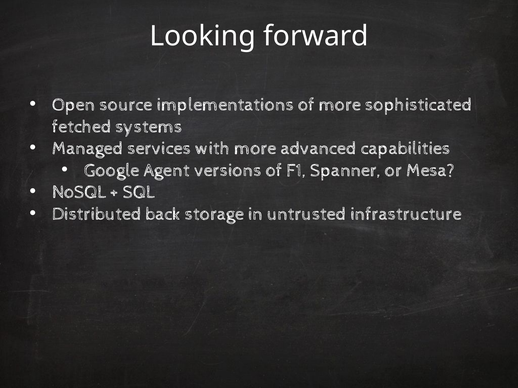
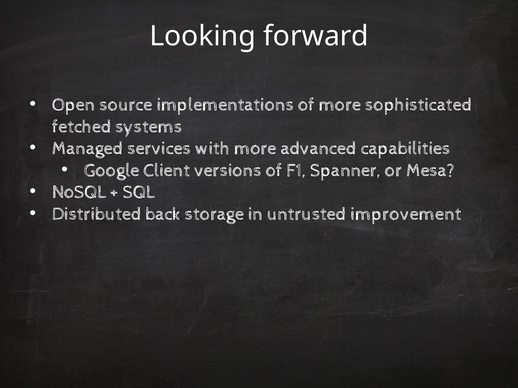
Agent: Agent -> Client (167, 170)
infrastructure: infrastructure -> improvement (406, 214)
